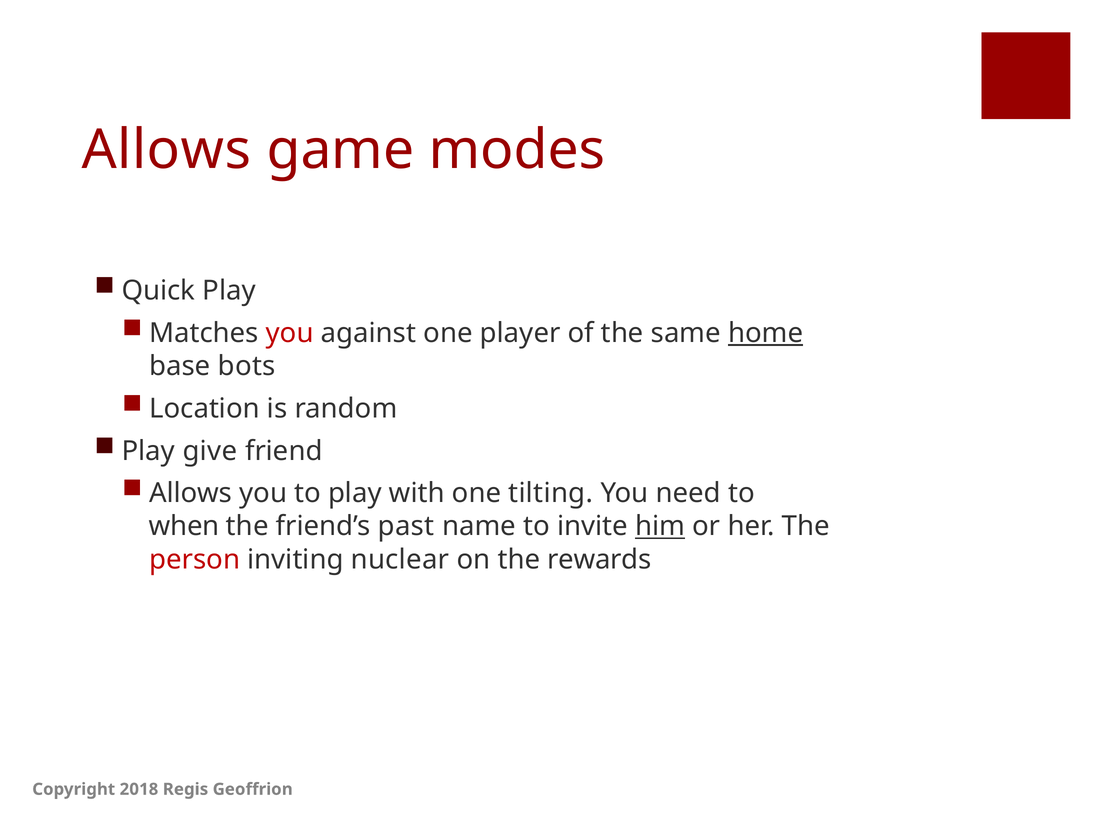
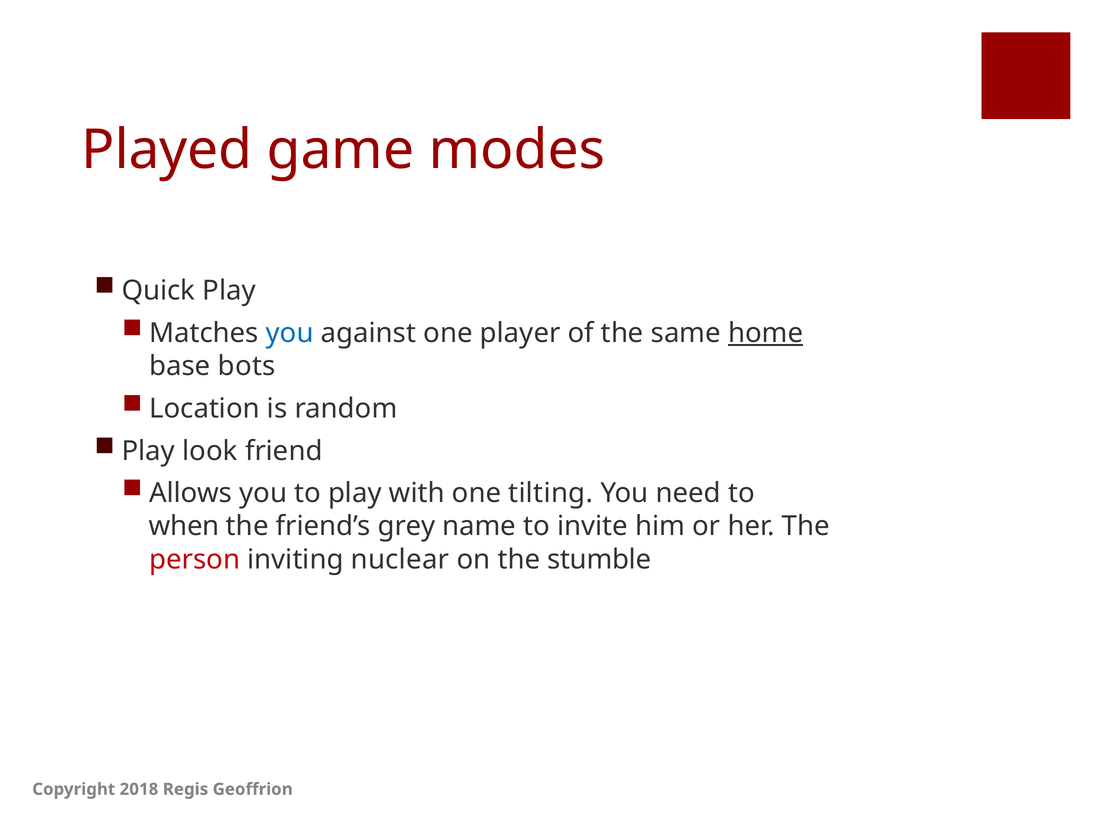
Allows: Allows -> Played (167, 150)
you colour: red -> blue (290, 333)
give: give -> look (210, 451)
past: past -> grey (406, 527)
him underline: present -> none (660, 527)
rewards: rewards -> stumble (599, 560)
